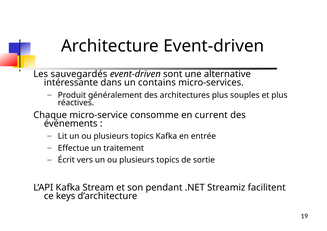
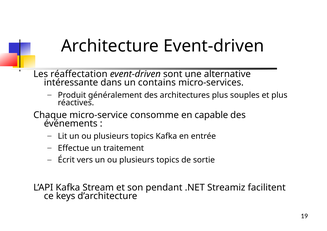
sauvegardés: sauvegardés -> réaffectation (79, 74)
current: current -> capable (211, 115)
